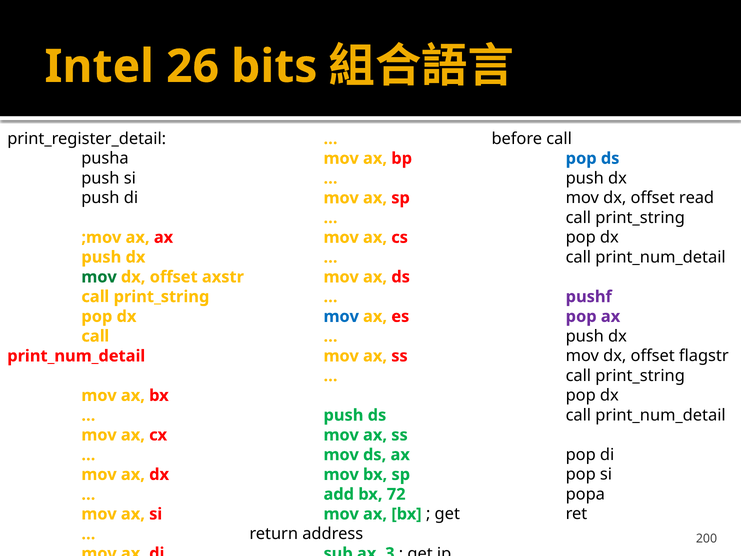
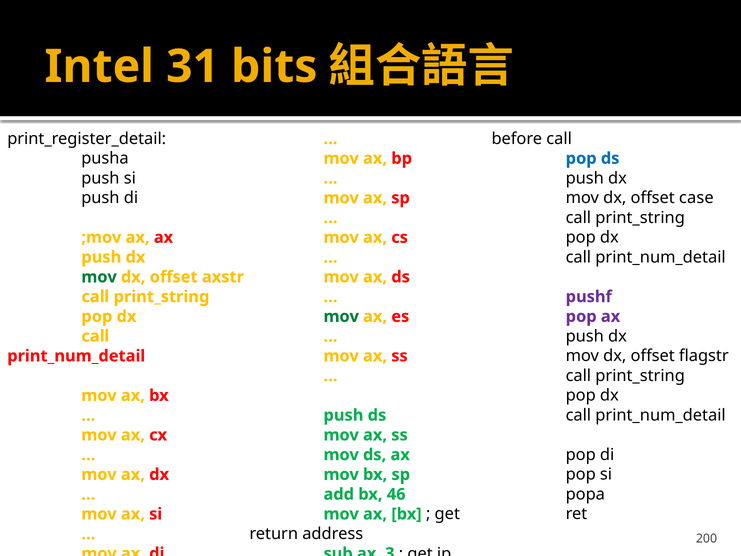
26: 26 -> 31 (193, 67)
read: read -> case (696, 198)
mov colour: blue -> green (341, 316)
72: 72 -> 46 (396, 494)
